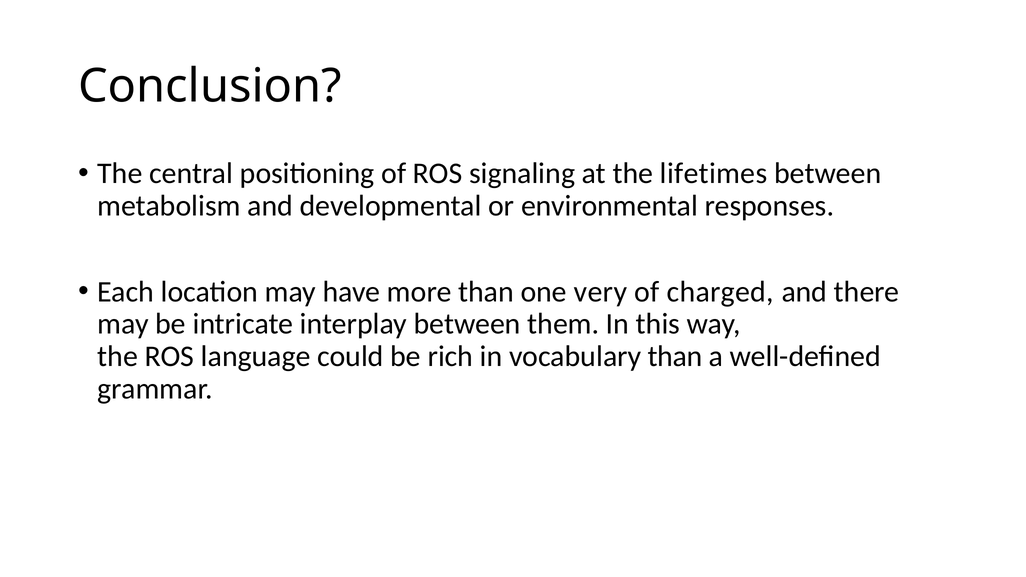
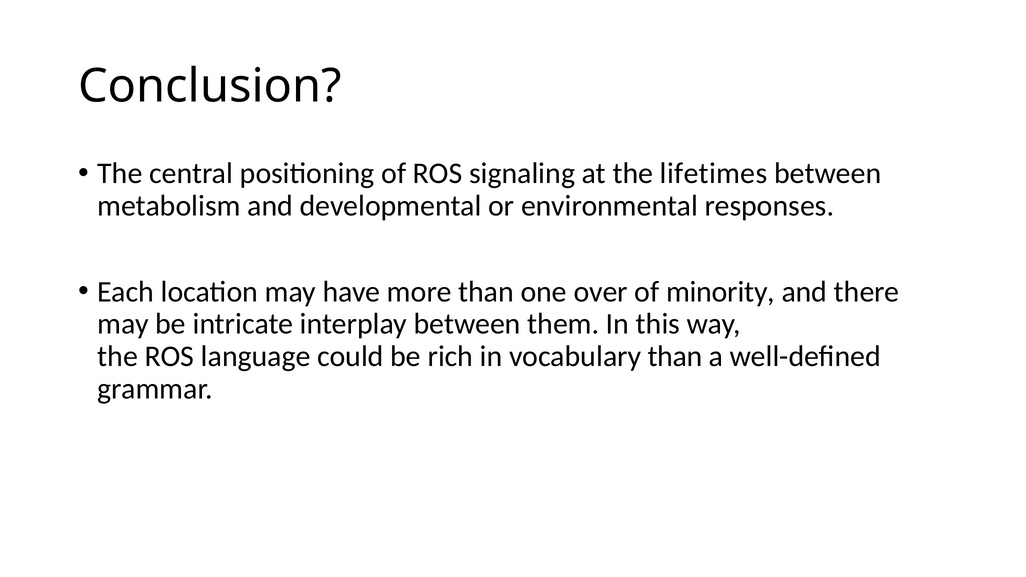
very: very -> over (601, 292)
charged: charged -> minority (721, 292)
